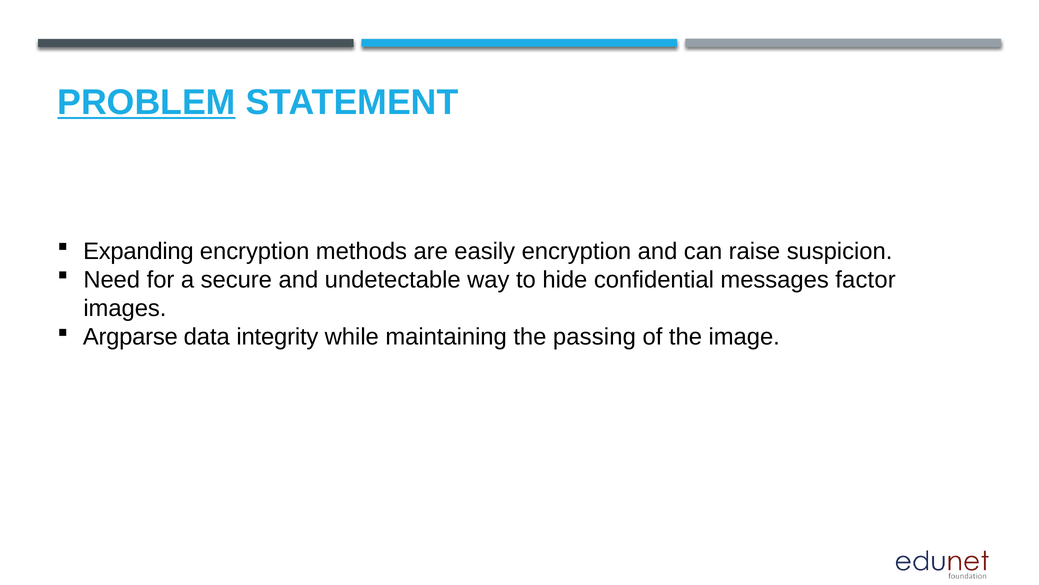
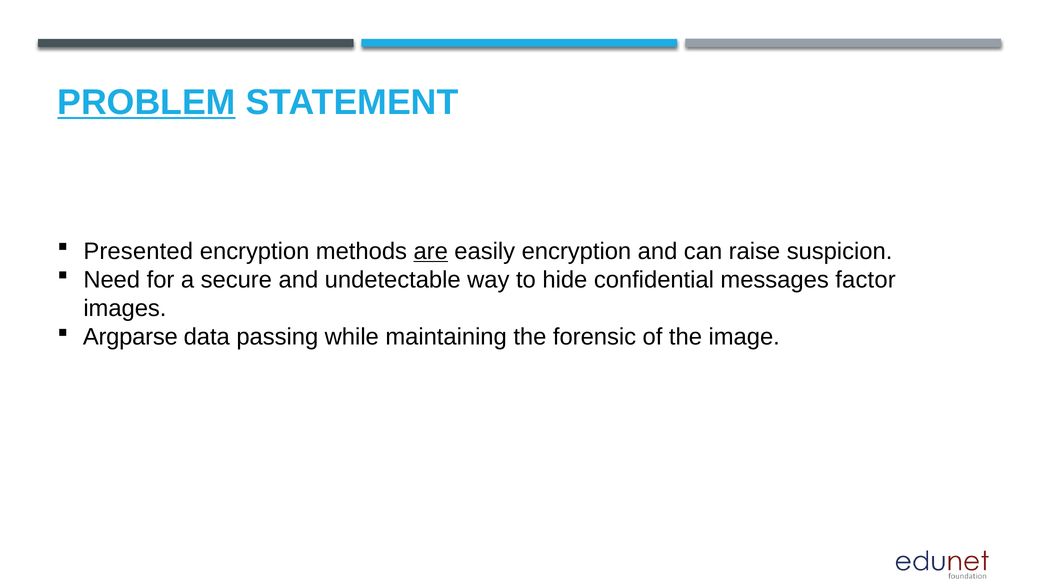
Expanding: Expanding -> Presented (138, 251)
are underline: none -> present (431, 251)
integrity: integrity -> passing (277, 337)
passing: passing -> forensic (595, 337)
